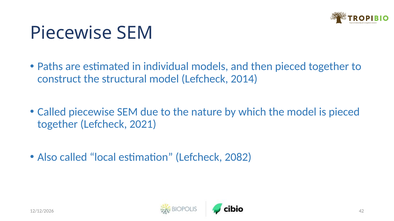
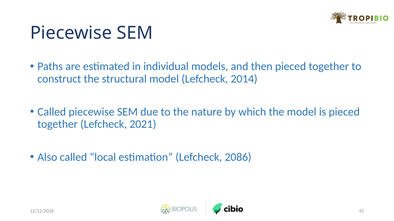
2082: 2082 -> 2086 (238, 158)
